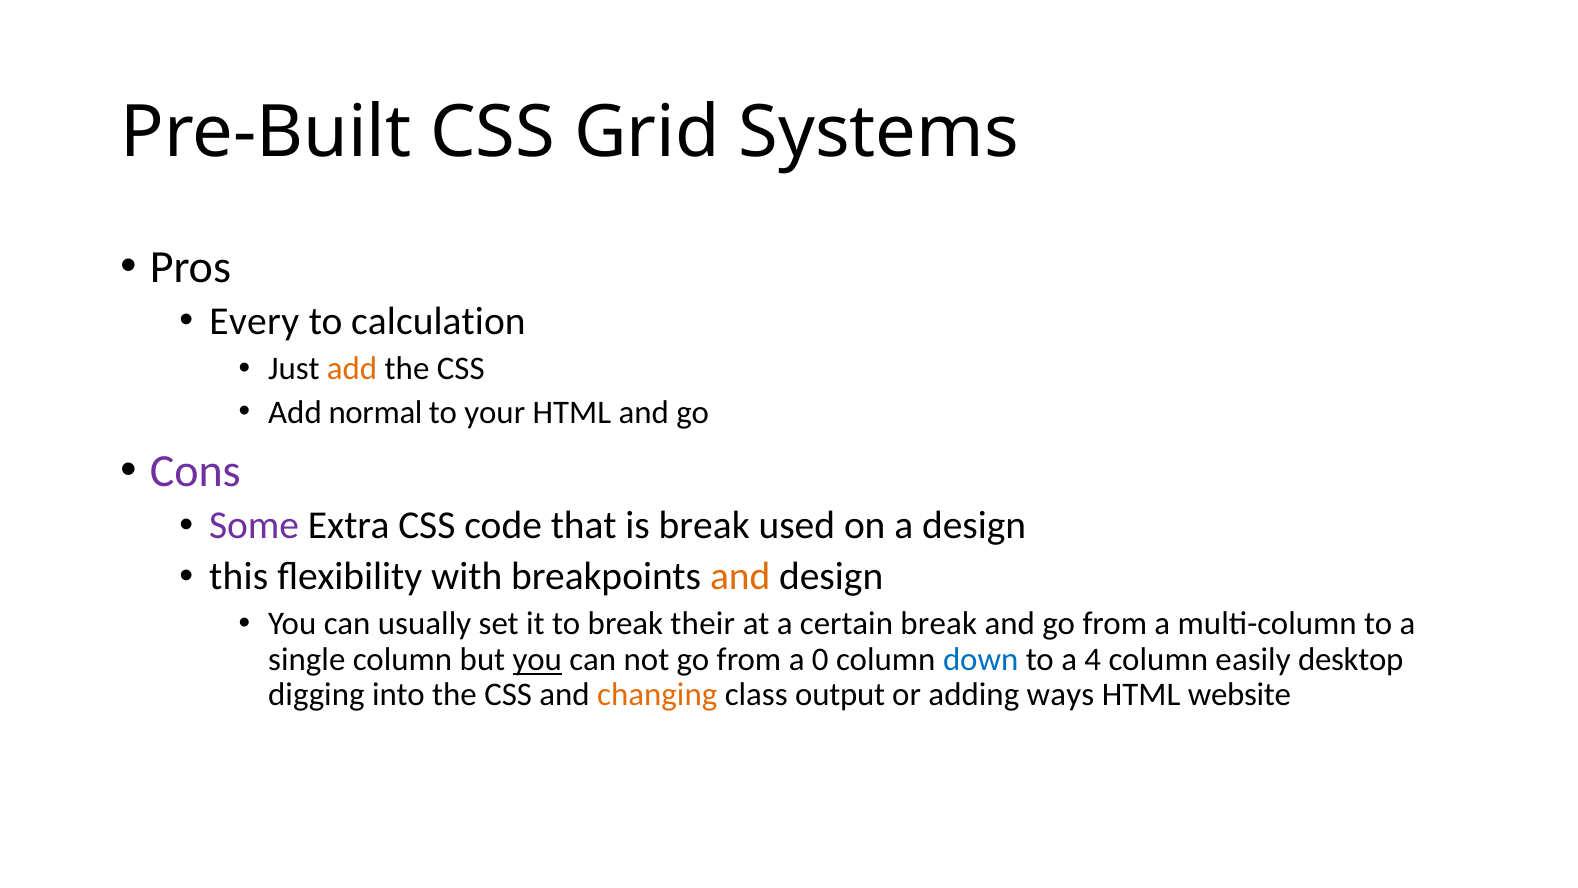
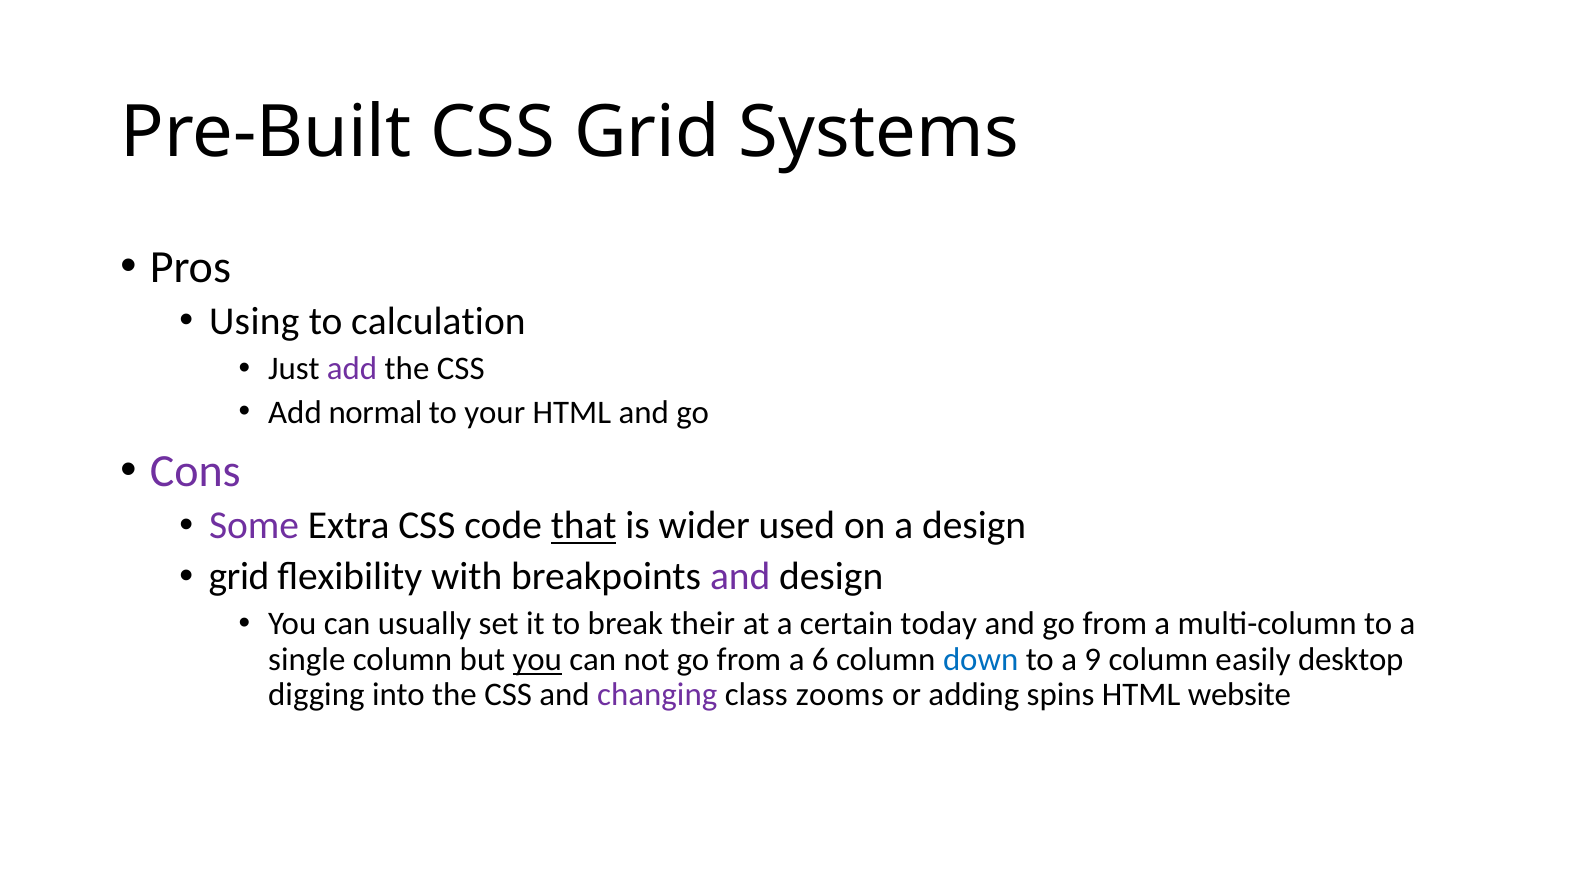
Every: Every -> Using (254, 321)
add colour: orange -> purple (352, 368)
that underline: none -> present (584, 526)
is break: break -> wider (704, 526)
this: this -> grid (239, 576)
and colour: orange -> purple (740, 576)
certain break: break -> today (939, 624)
0: 0 -> 6 (820, 659)
4: 4 -> 9 (1093, 659)
changing colour: orange -> purple (657, 695)
output: output -> zooms (840, 695)
ways: ways -> spins (1061, 695)
